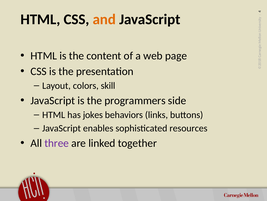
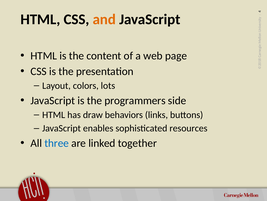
skill: skill -> lots (108, 85)
jokes: jokes -> draw (93, 114)
three colour: purple -> blue (57, 143)
